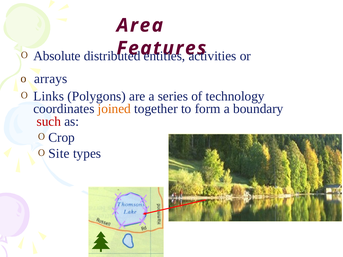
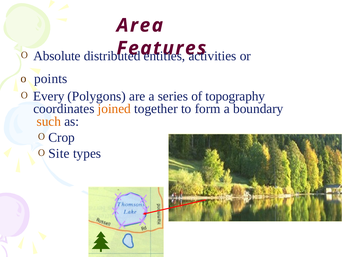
arrays: arrays -> points (51, 79)
Links: Links -> Every (49, 96)
technology: technology -> topography (235, 96)
such colour: red -> orange (49, 122)
